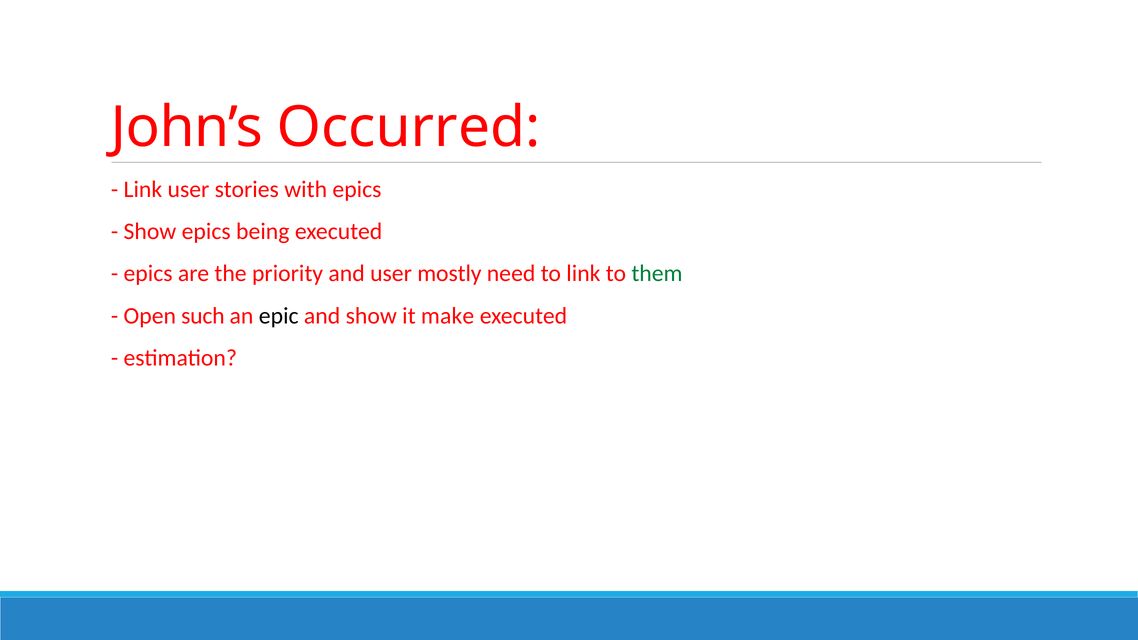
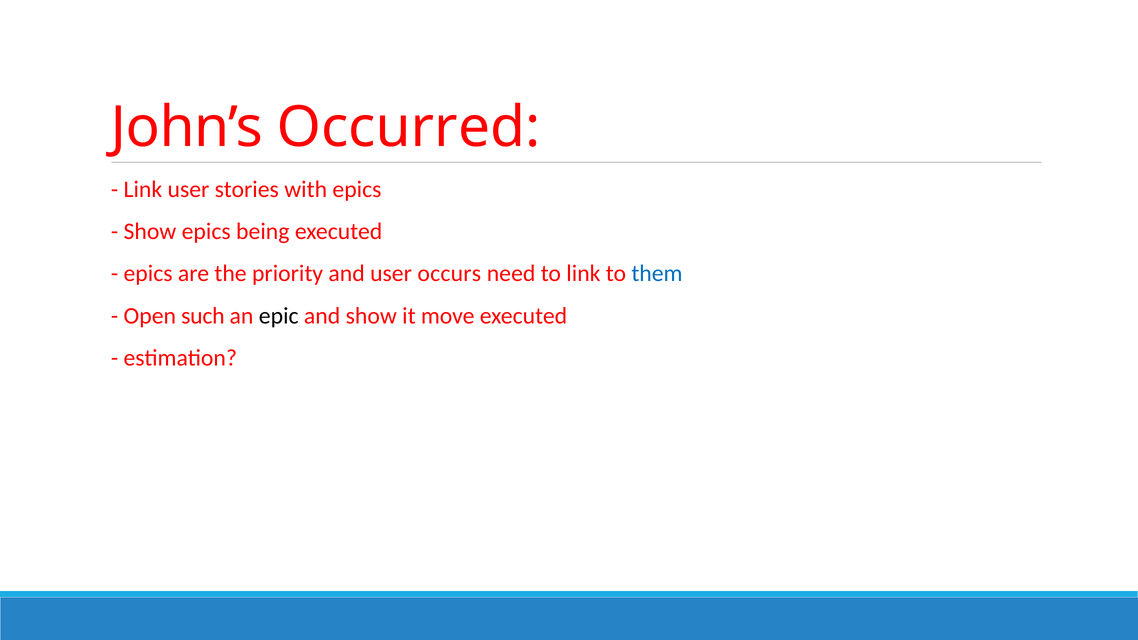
mostly: mostly -> occurs (449, 274)
them colour: green -> blue (657, 274)
make: make -> move (448, 316)
